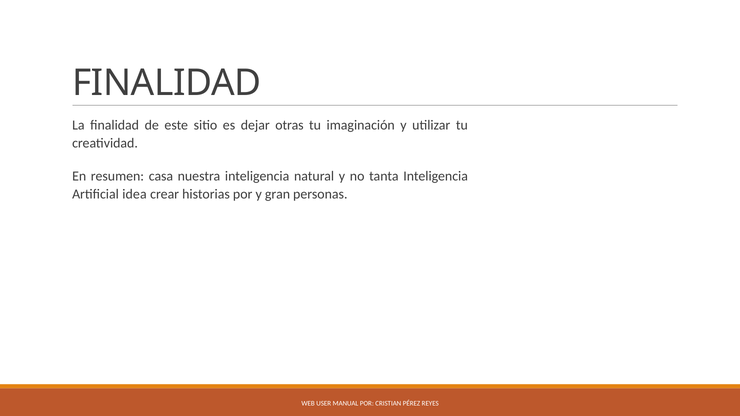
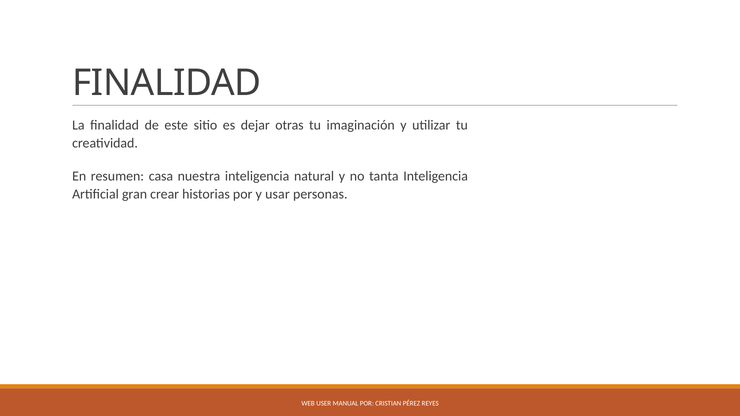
idea: idea -> gran (135, 194)
gran: gran -> usar (277, 194)
